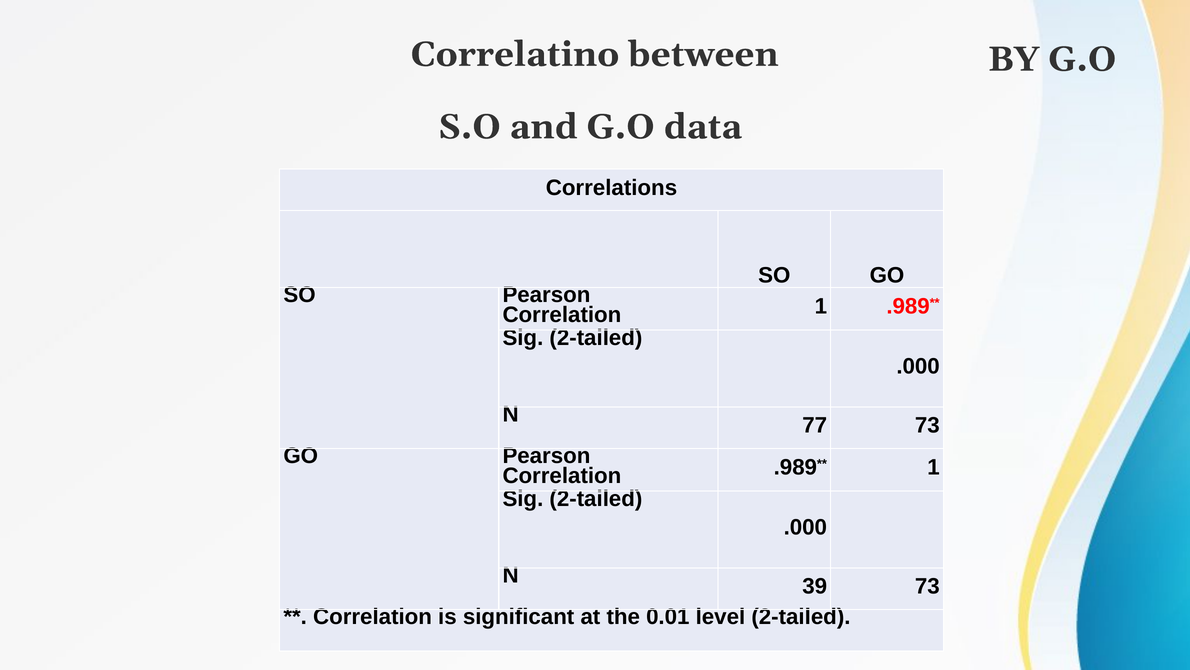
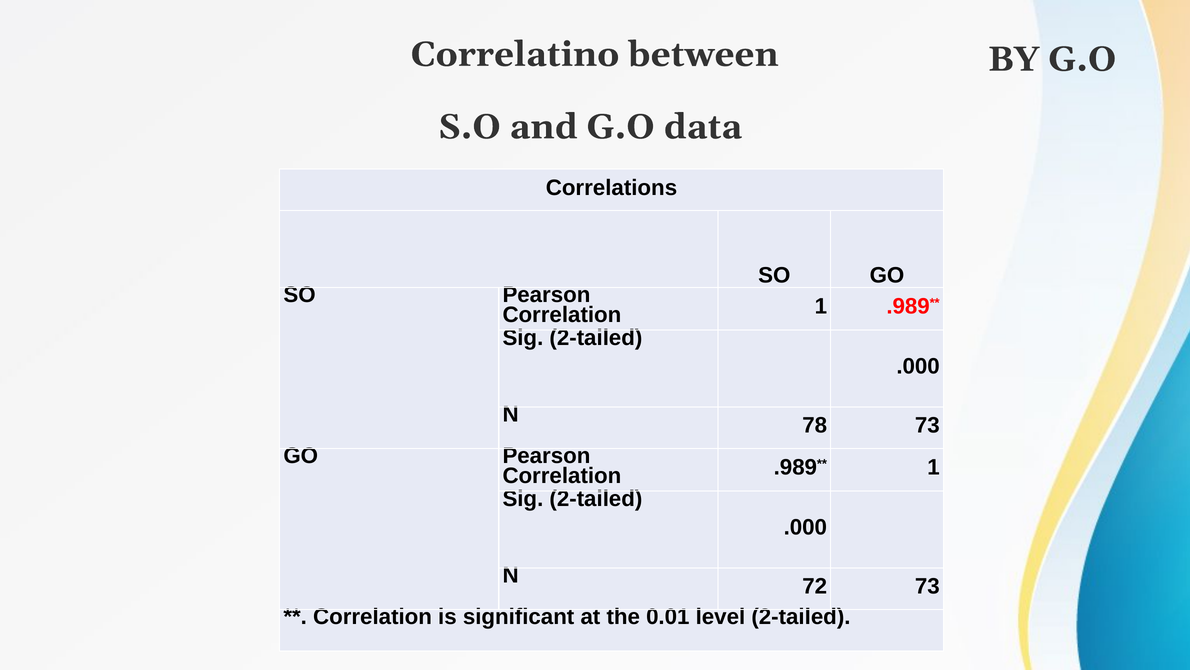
77: 77 -> 78 (815, 425)
39: 39 -> 72 (815, 586)
